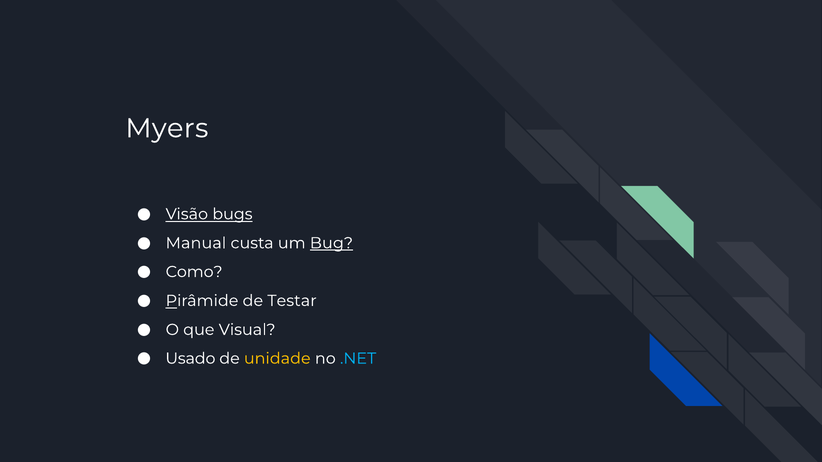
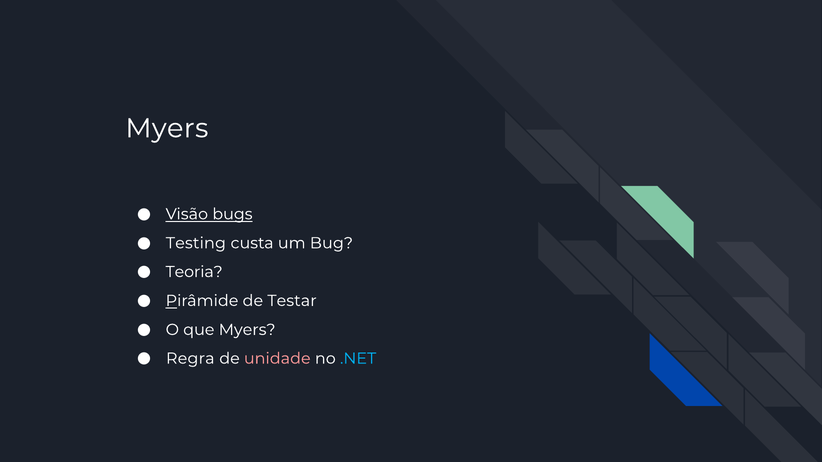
Manual: Manual -> Testing (196, 243)
Bug underline: present -> none (331, 243)
Como: Como -> Teoria (194, 272)
que Visual: Visual -> Myers (247, 330)
Usado: Usado -> Regra (190, 359)
unidade colour: yellow -> pink (277, 359)
